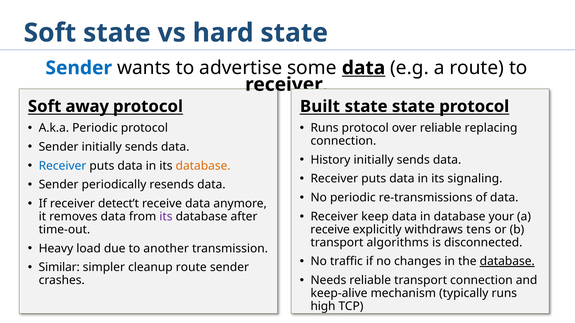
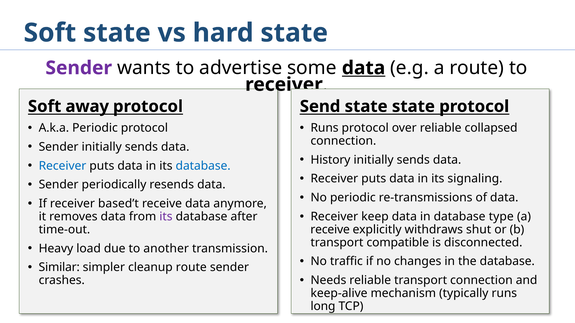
Sender colour: blue -> purple (79, 68)
Built: Built -> Send (320, 107)
replacing: replacing -> collapsed (491, 128)
database colour: orange -> blue (203, 166)
detect’t: detect’t -> based’t (118, 204)
your: your -> type (501, 217)
tens: tens -> shut (479, 230)
algorithms: algorithms -> compatible (398, 243)
database underline: present -> none (507, 262)
high: high -> long (323, 307)
